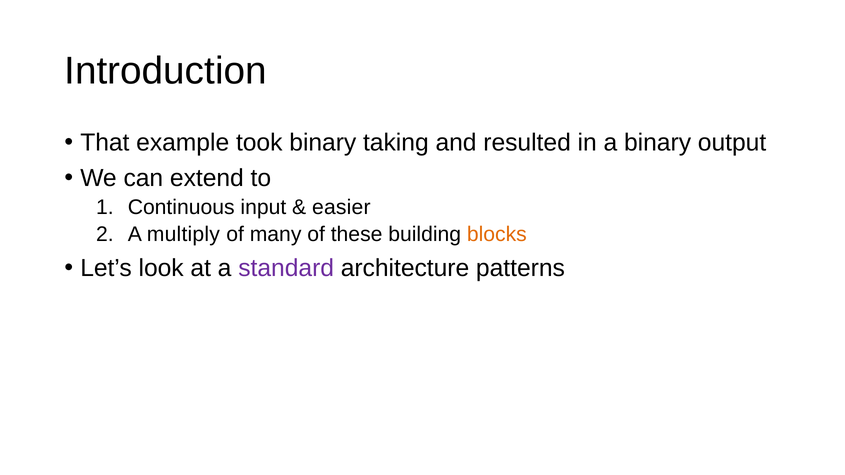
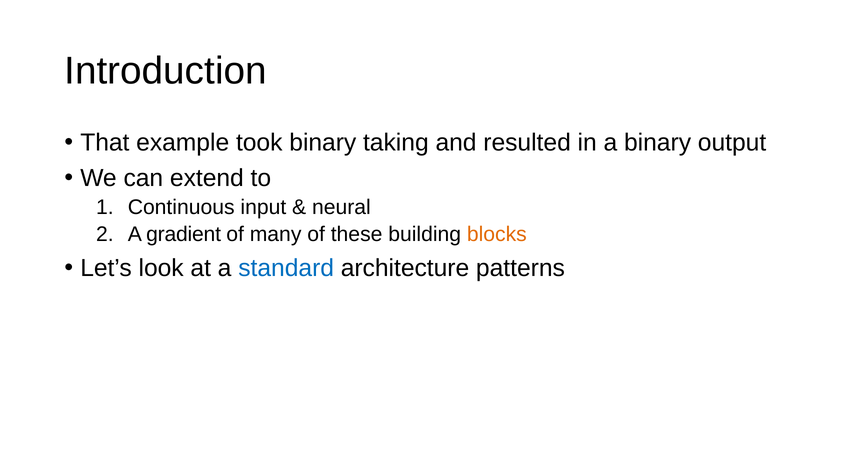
easier: easier -> neural (341, 207)
multiply: multiply -> gradient (184, 235)
standard colour: purple -> blue (286, 268)
